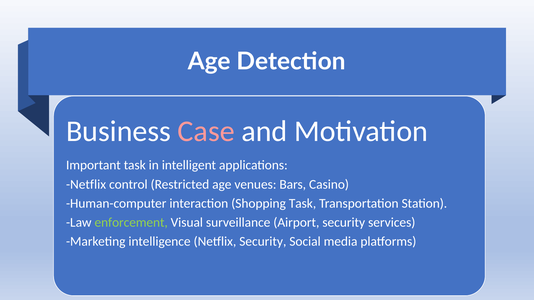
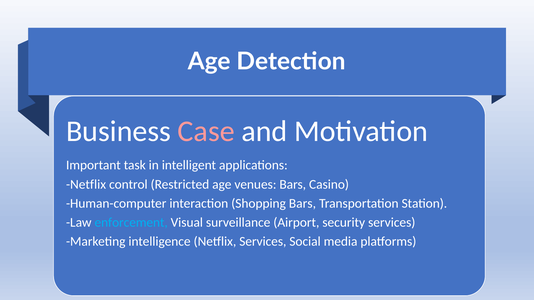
Shopping Task: Task -> Bars (302, 204)
enforcement colour: light green -> light blue (131, 223)
Netflix Security: Security -> Services (263, 242)
